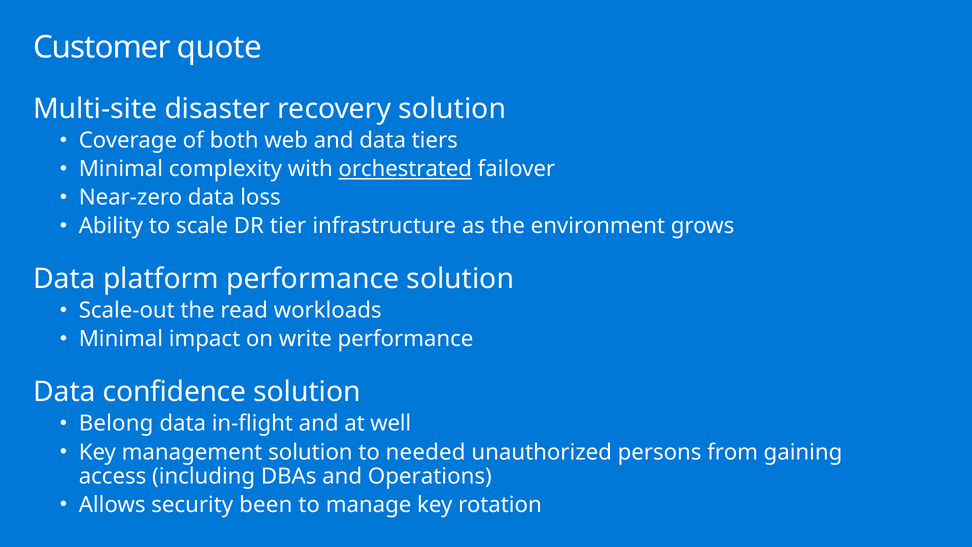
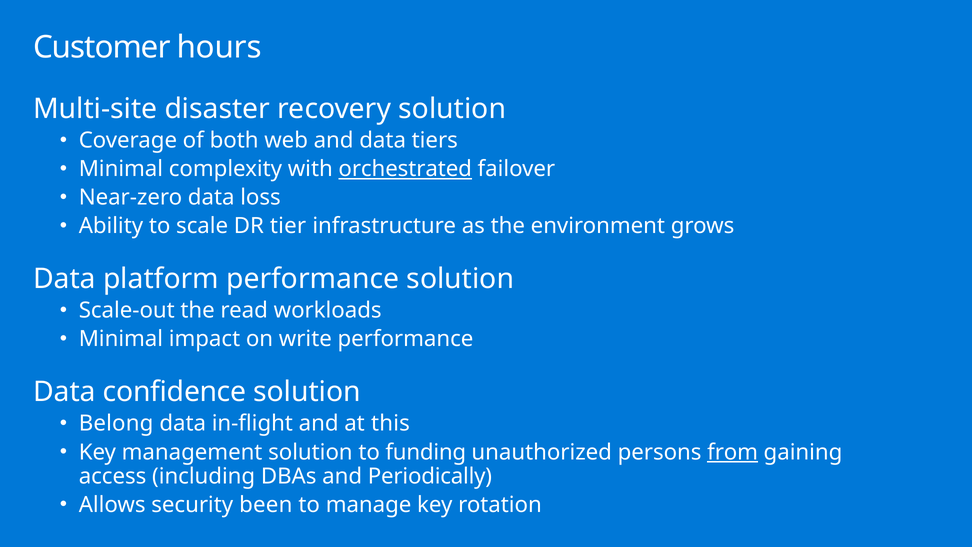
quote: quote -> hours (219, 47)
well: well -> this (390, 423)
needed: needed -> funding (426, 452)
from underline: none -> present (733, 452)
Operations: Operations -> Periodically (430, 476)
